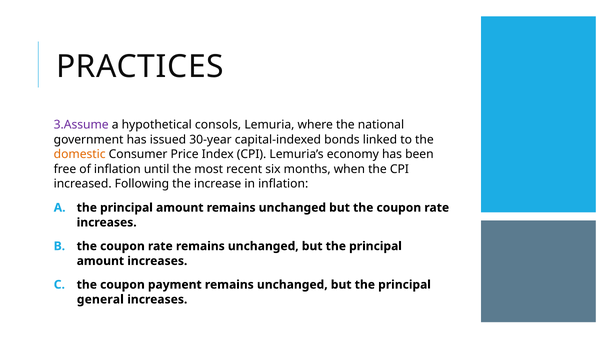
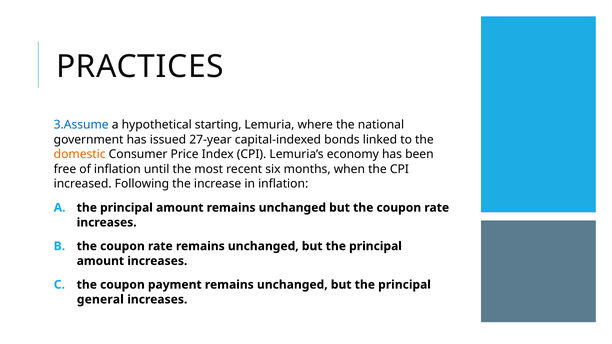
3.Assume colour: purple -> blue (81, 125)
consols: consols -> starting (218, 125)
30-year: 30-year -> 27-year (210, 140)
